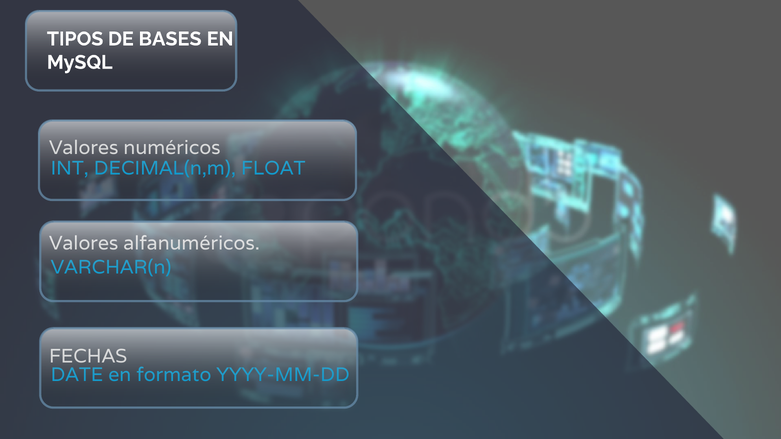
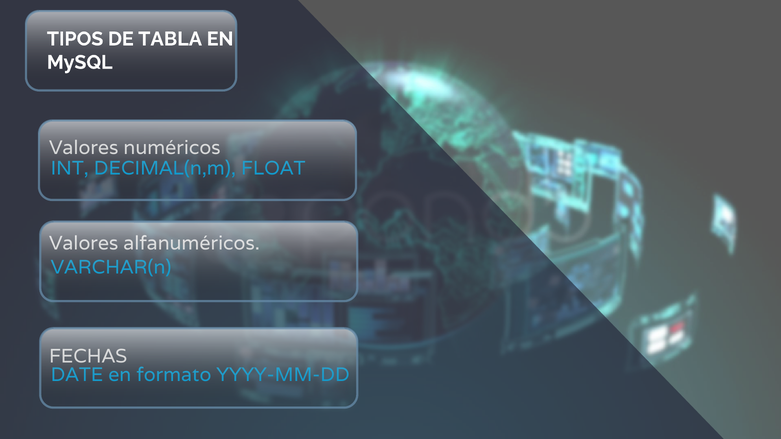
BASES: BASES -> TABLA (170, 39)
